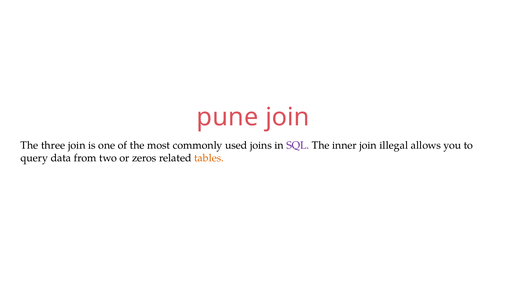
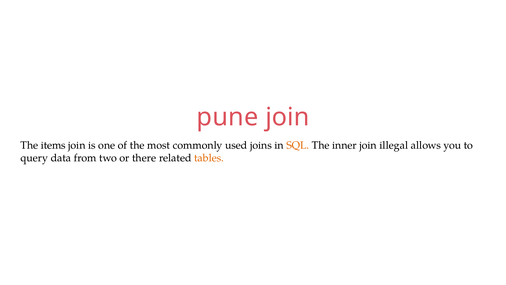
three: three -> items (53, 145)
SQL colour: purple -> orange (298, 145)
zeros: zeros -> there (144, 158)
